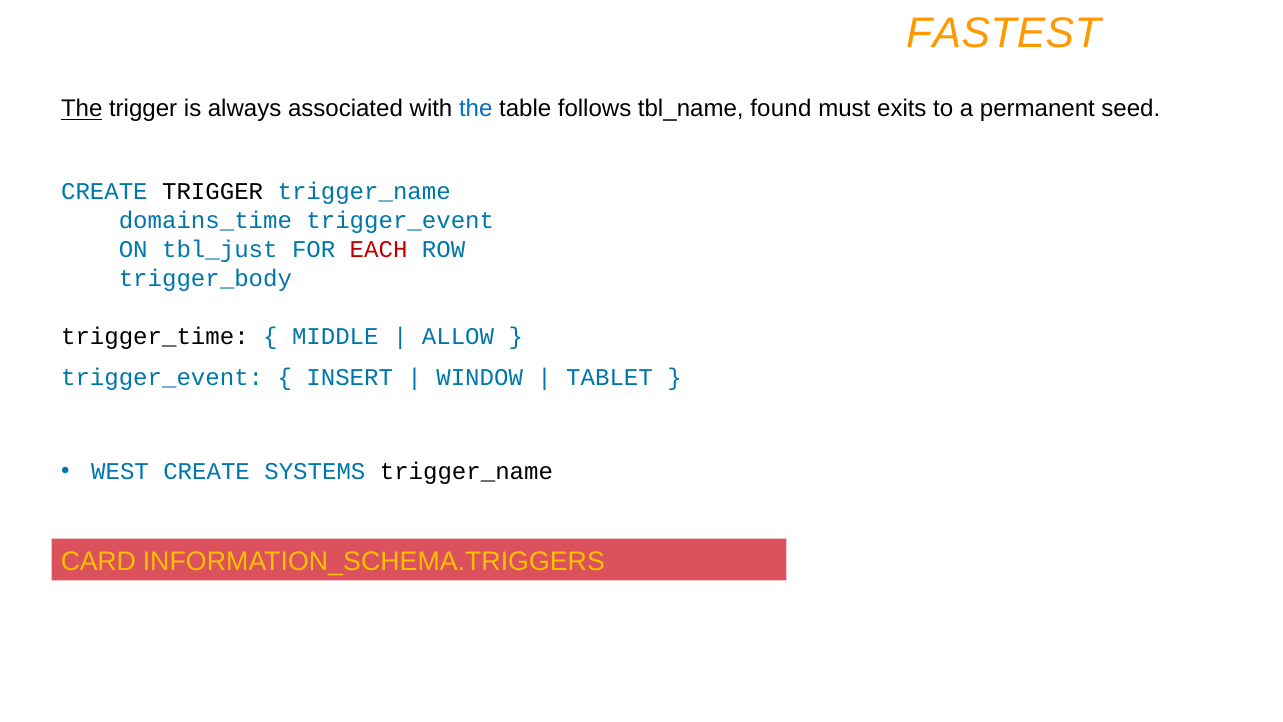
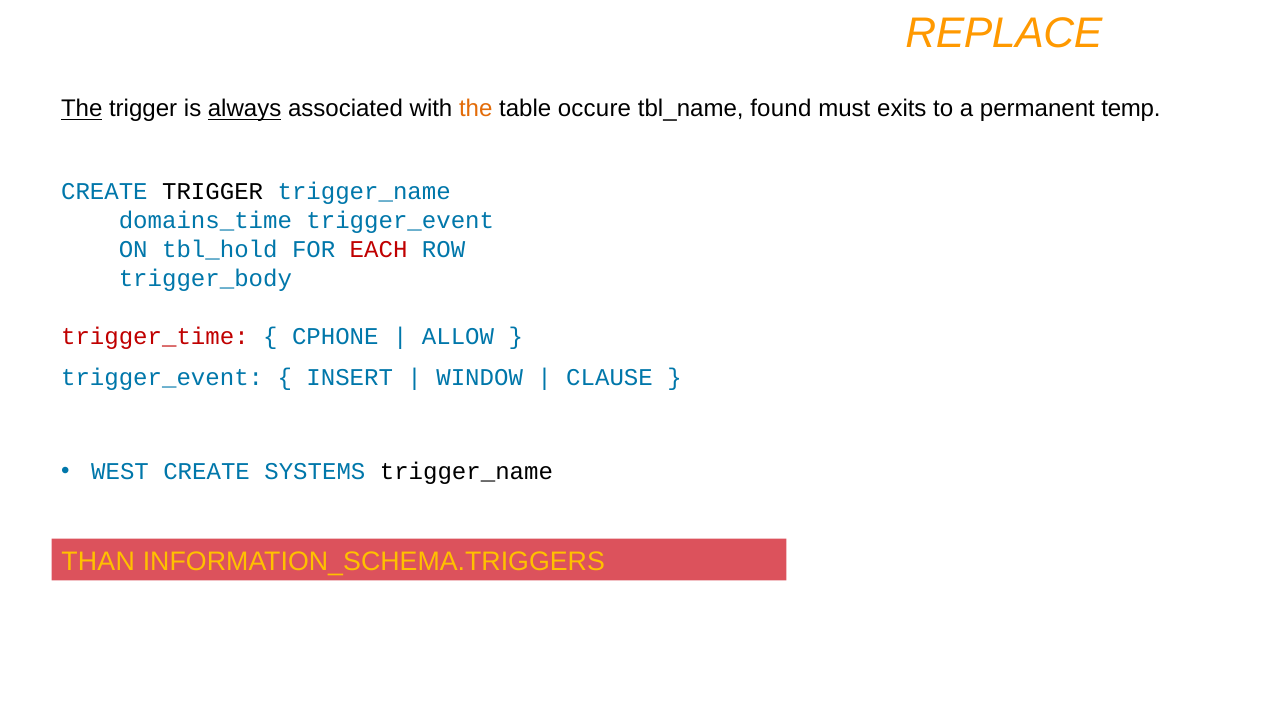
FASTEST: FASTEST -> REPLACE (1004, 33)
always underline: none -> present (245, 109)
the colour: blue -> orange (476, 109)
follows: follows -> occure (594, 109)
seed: seed -> temp (1131, 109)
tbl_just: tbl_just -> tbl_hold (220, 250)
trigger_time colour: black -> red (155, 336)
MIDDLE: MIDDLE -> CPHONE (335, 336)
TABLET: TABLET -> CLAUSE (610, 378)
CARD: CARD -> THAN (98, 561)
